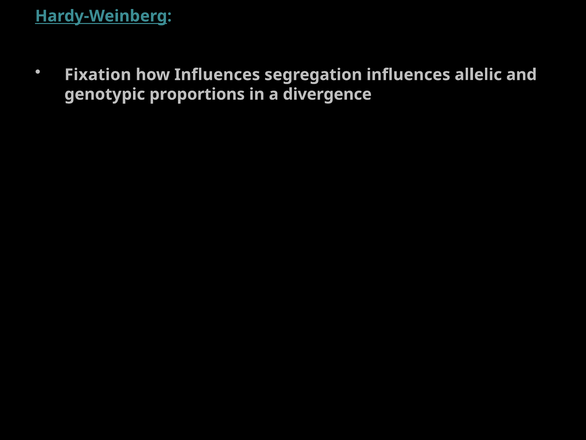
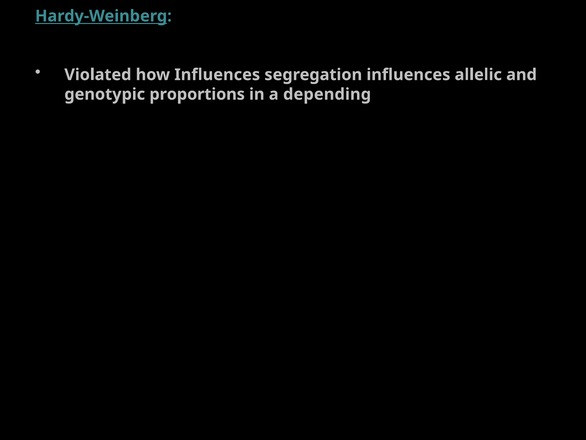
Fixation: Fixation -> Violated (98, 75)
divergence: divergence -> depending (327, 94)
